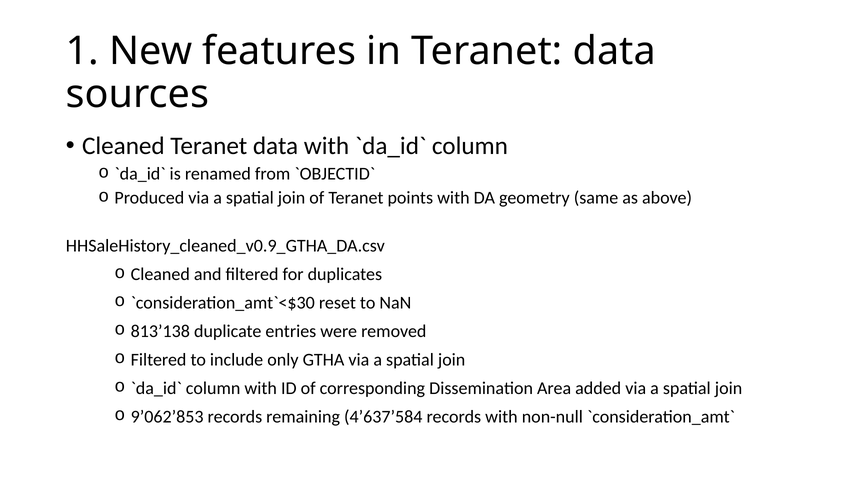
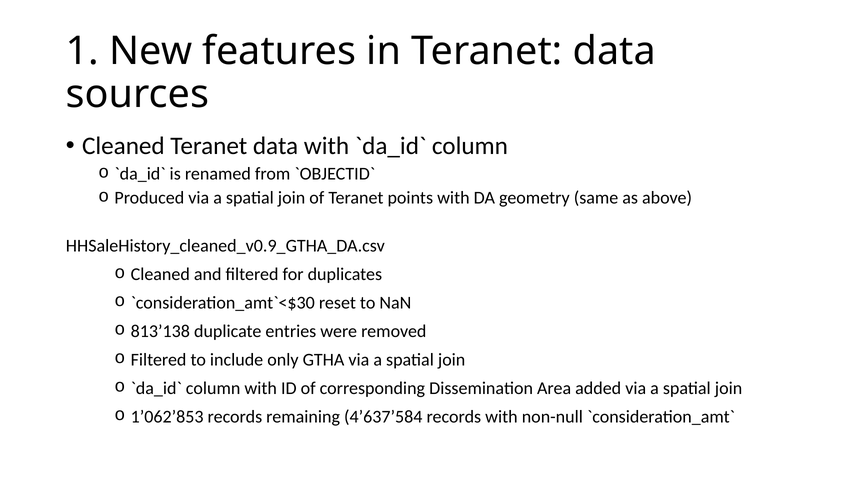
9’062’853: 9’062’853 -> 1’062’853 (167, 417)
